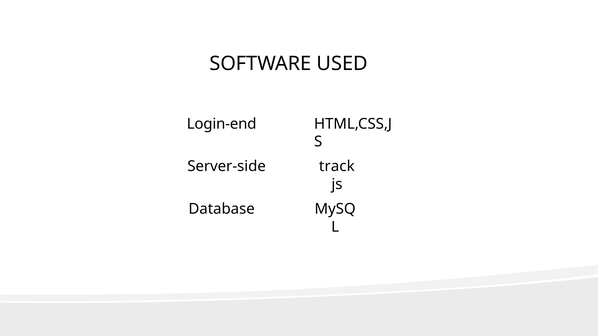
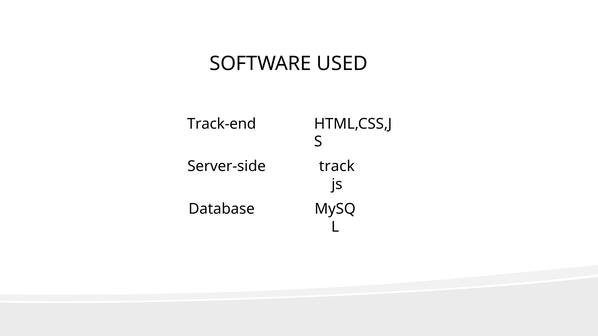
Login-end: Login-end -> Track-end (222, 124)
